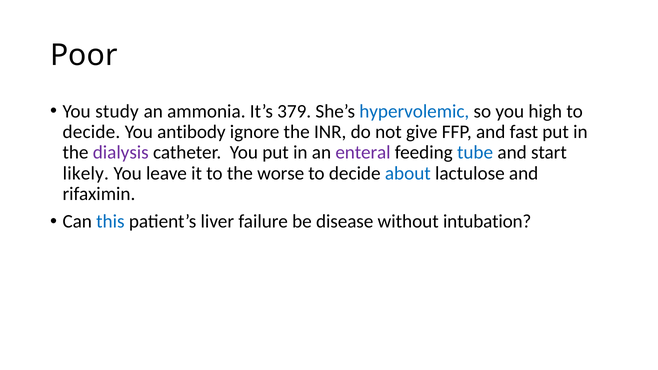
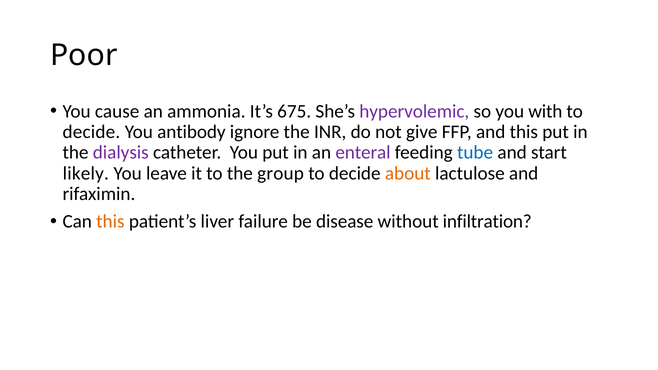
study: study -> cause (117, 111)
379: 379 -> 675 (294, 111)
hypervolemic colour: blue -> purple (414, 111)
high: high -> with (545, 111)
and fast: fast -> this (524, 132)
worse: worse -> group (281, 173)
about colour: blue -> orange (408, 173)
this colour: blue -> orange (110, 222)
intubation: intubation -> infiltration (487, 222)
